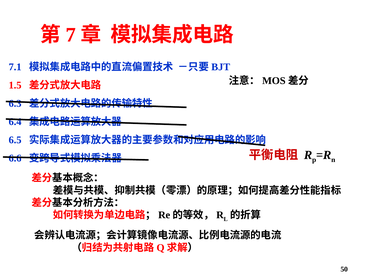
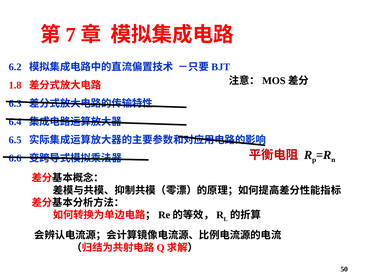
7.1: 7.1 -> 6.2 (15, 67)
1.5: 1.5 -> 1.8 (15, 85)
